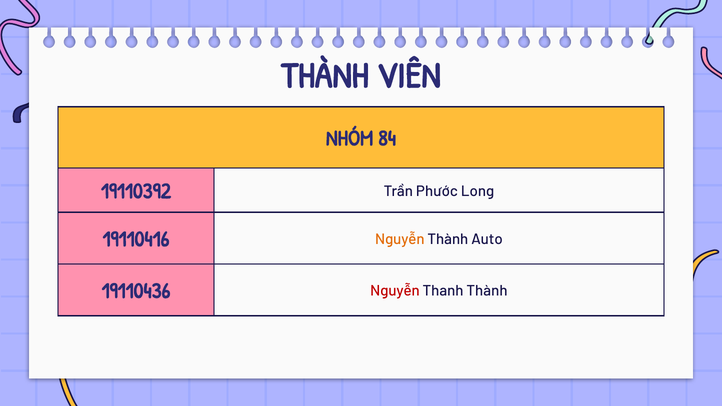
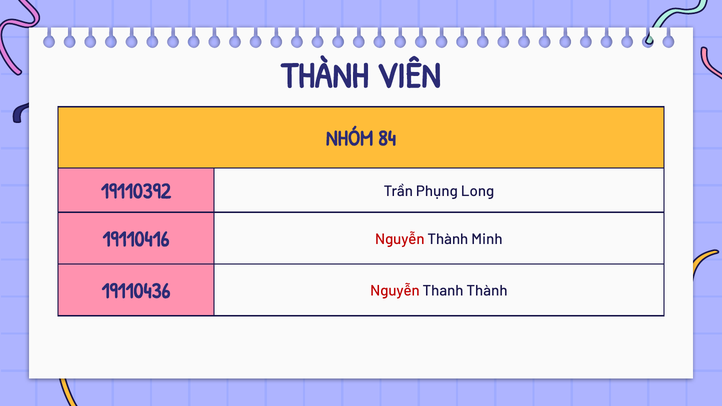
Phước: Phước -> Phụng (437, 191)
Nguyễn colour: orange -> red (400, 239)
Auto: Auto -> Minh (487, 239)
